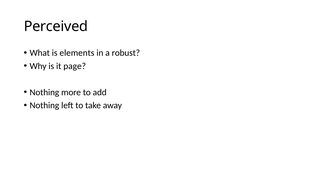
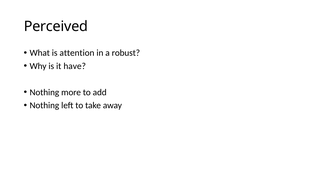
elements: elements -> attention (77, 53)
page: page -> have (75, 66)
